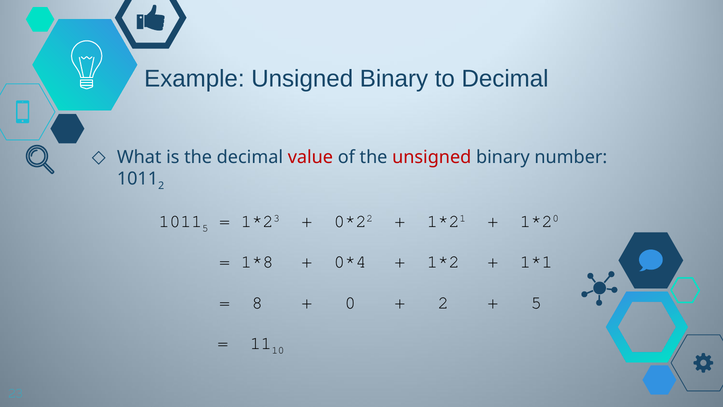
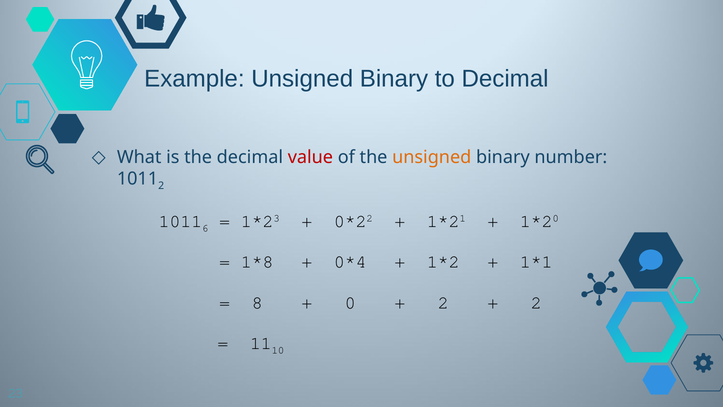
unsigned colour: red -> orange (432, 157)
5: 5 -> 6 (205, 228)
5: 5 -> 2 (536, 302)
